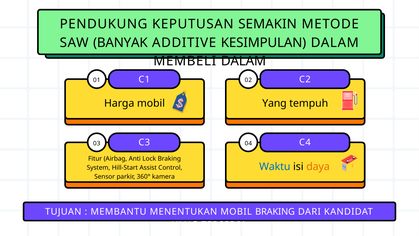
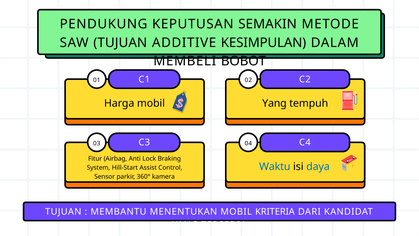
SAW BANYAK: BANYAK -> TUJUAN (120, 43)
MEMBELI DALAM: DALAM -> BOBOT (243, 61)
daya colour: orange -> blue (318, 166)
MOBIL BRAKING: BRAKING -> KRITERIA (275, 211)
